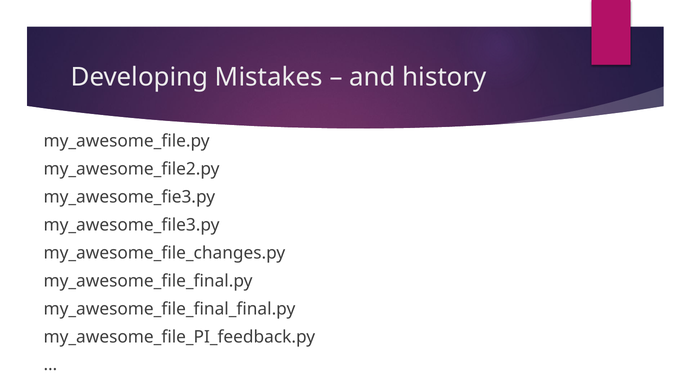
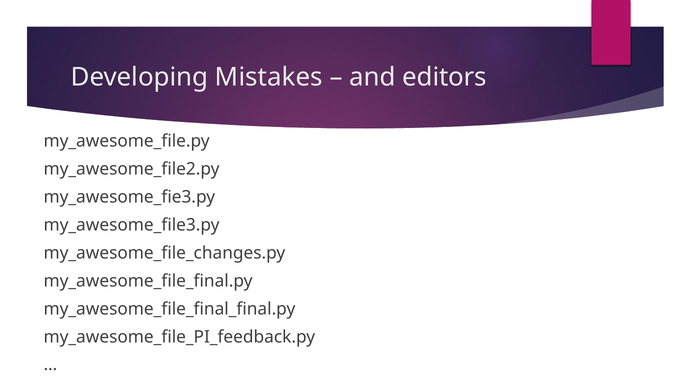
history: history -> editors (445, 77)
